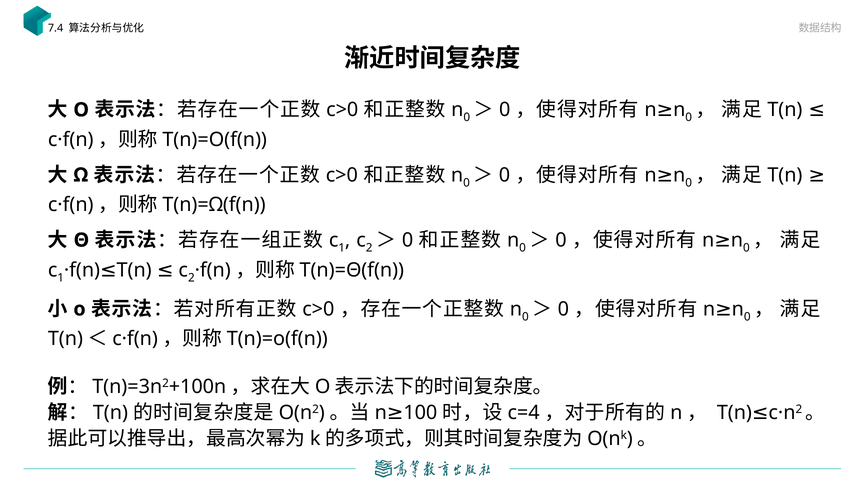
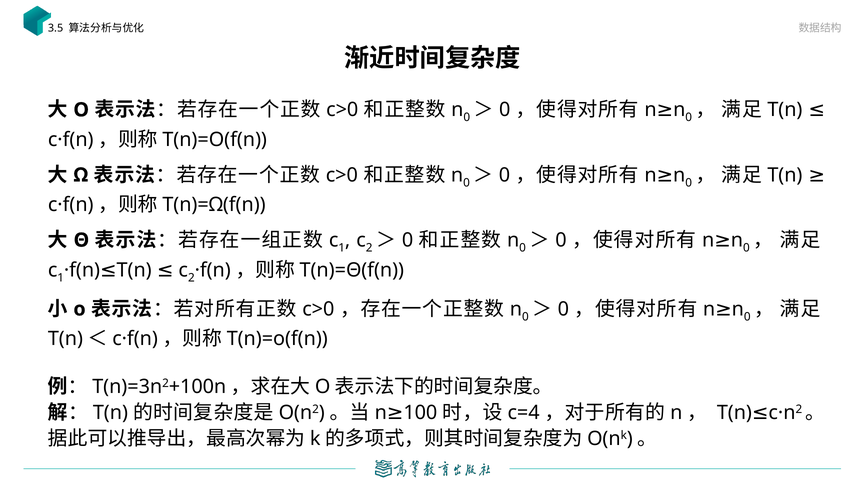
7.4: 7.4 -> 3.5 (56, 28)
